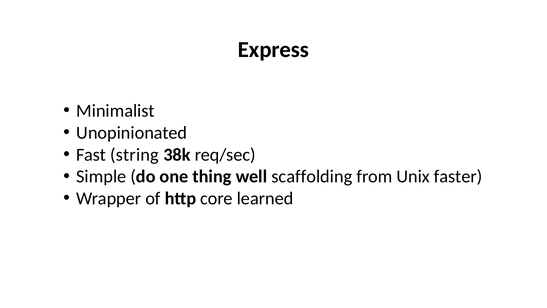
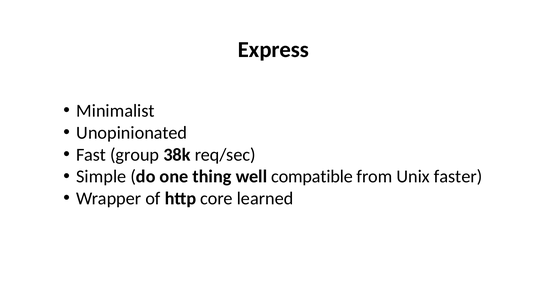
string: string -> group (135, 155)
scaffolding: scaffolding -> compatible (312, 176)
